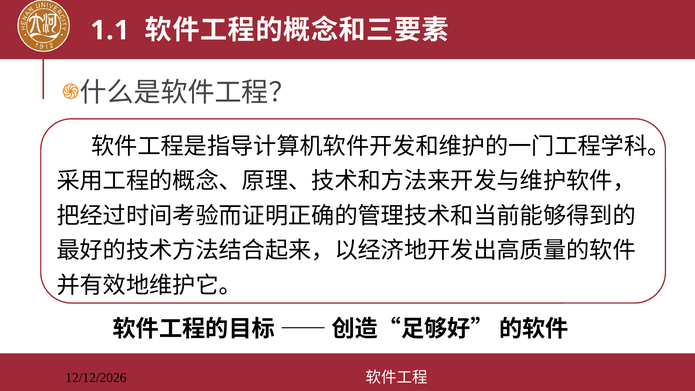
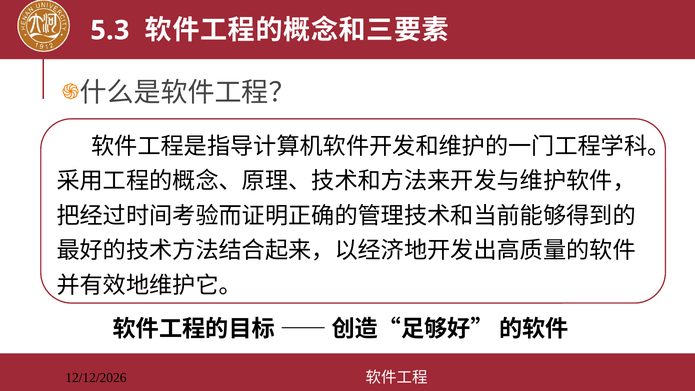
1.1: 1.1 -> 5.3 (110, 30)
